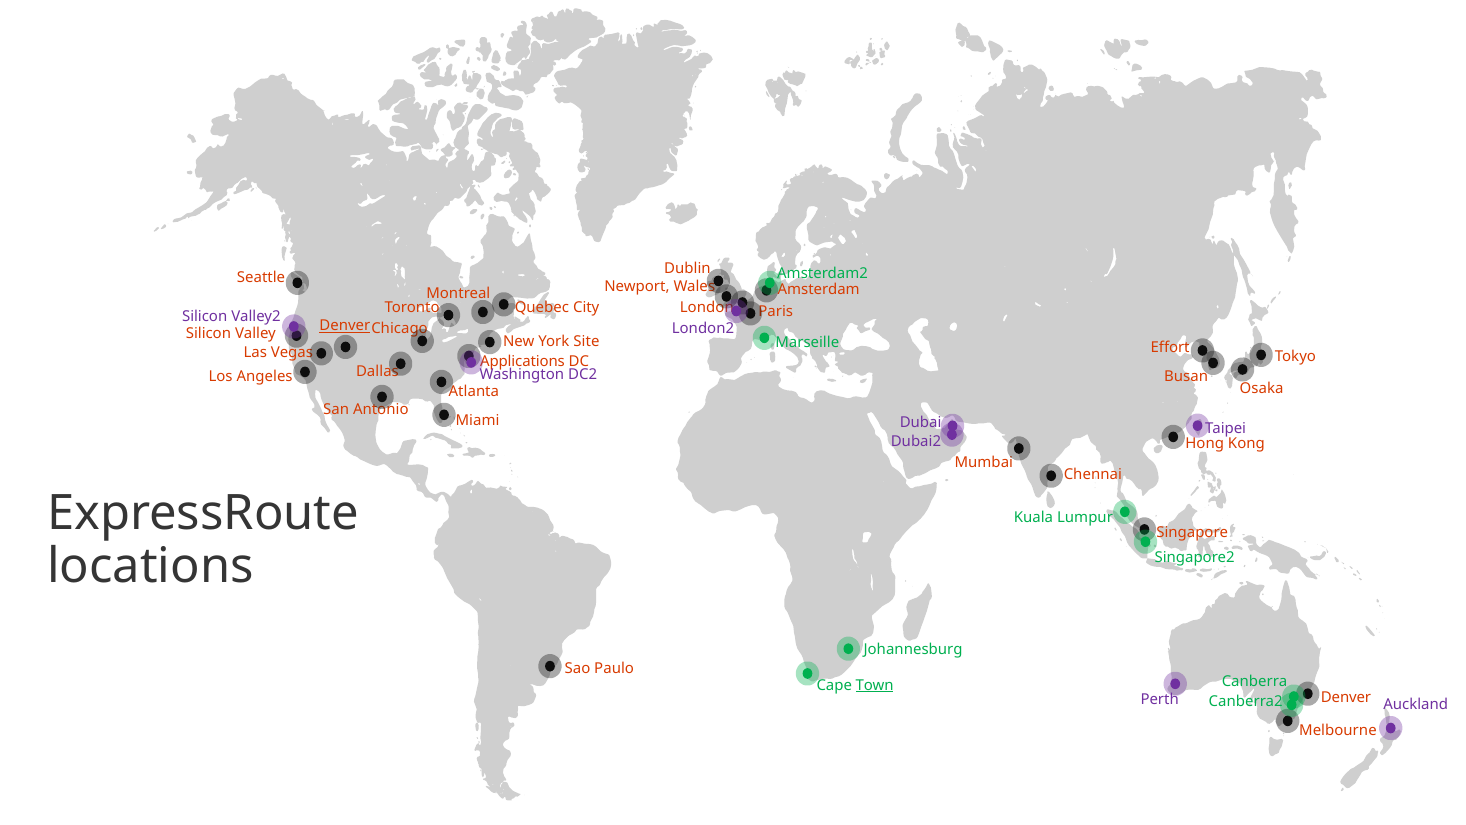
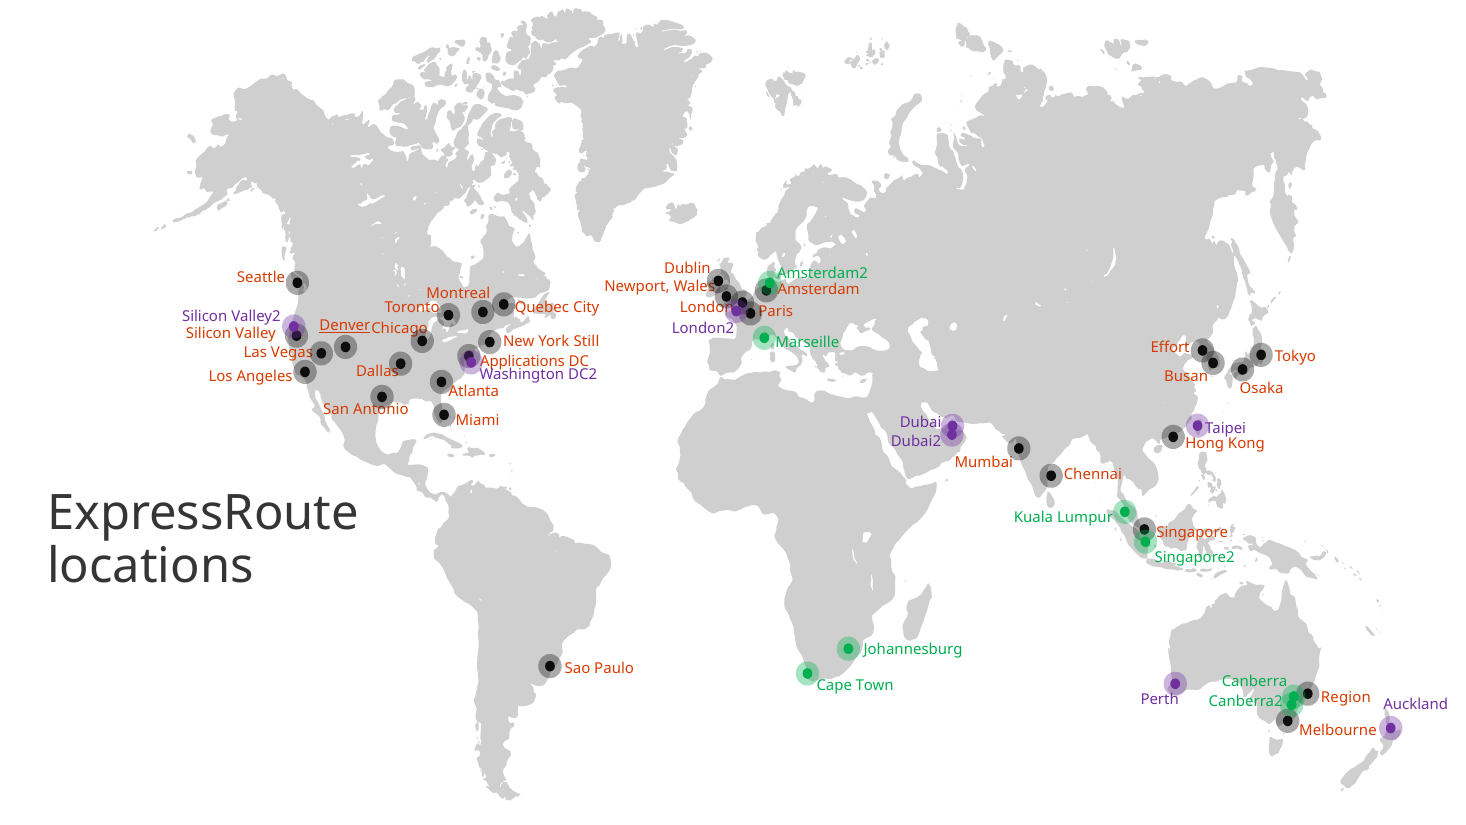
Site: Site -> Still (586, 341)
Town underline: present -> none (875, 685)
Denver: Denver -> Region (1346, 697)
